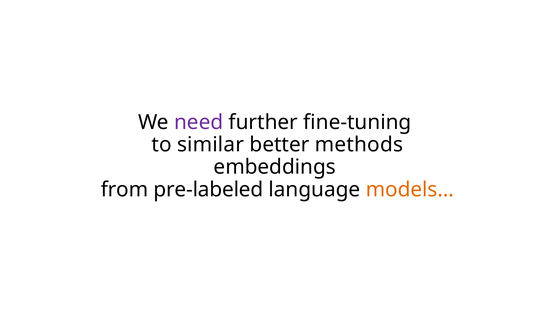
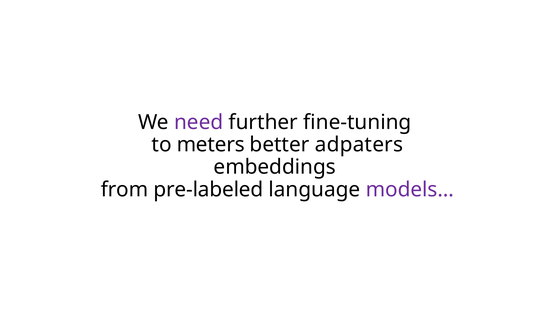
similar: similar -> meters (211, 145)
methods: methods -> adpaters (359, 145)
models… colour: orange -> purple (410, 190)
